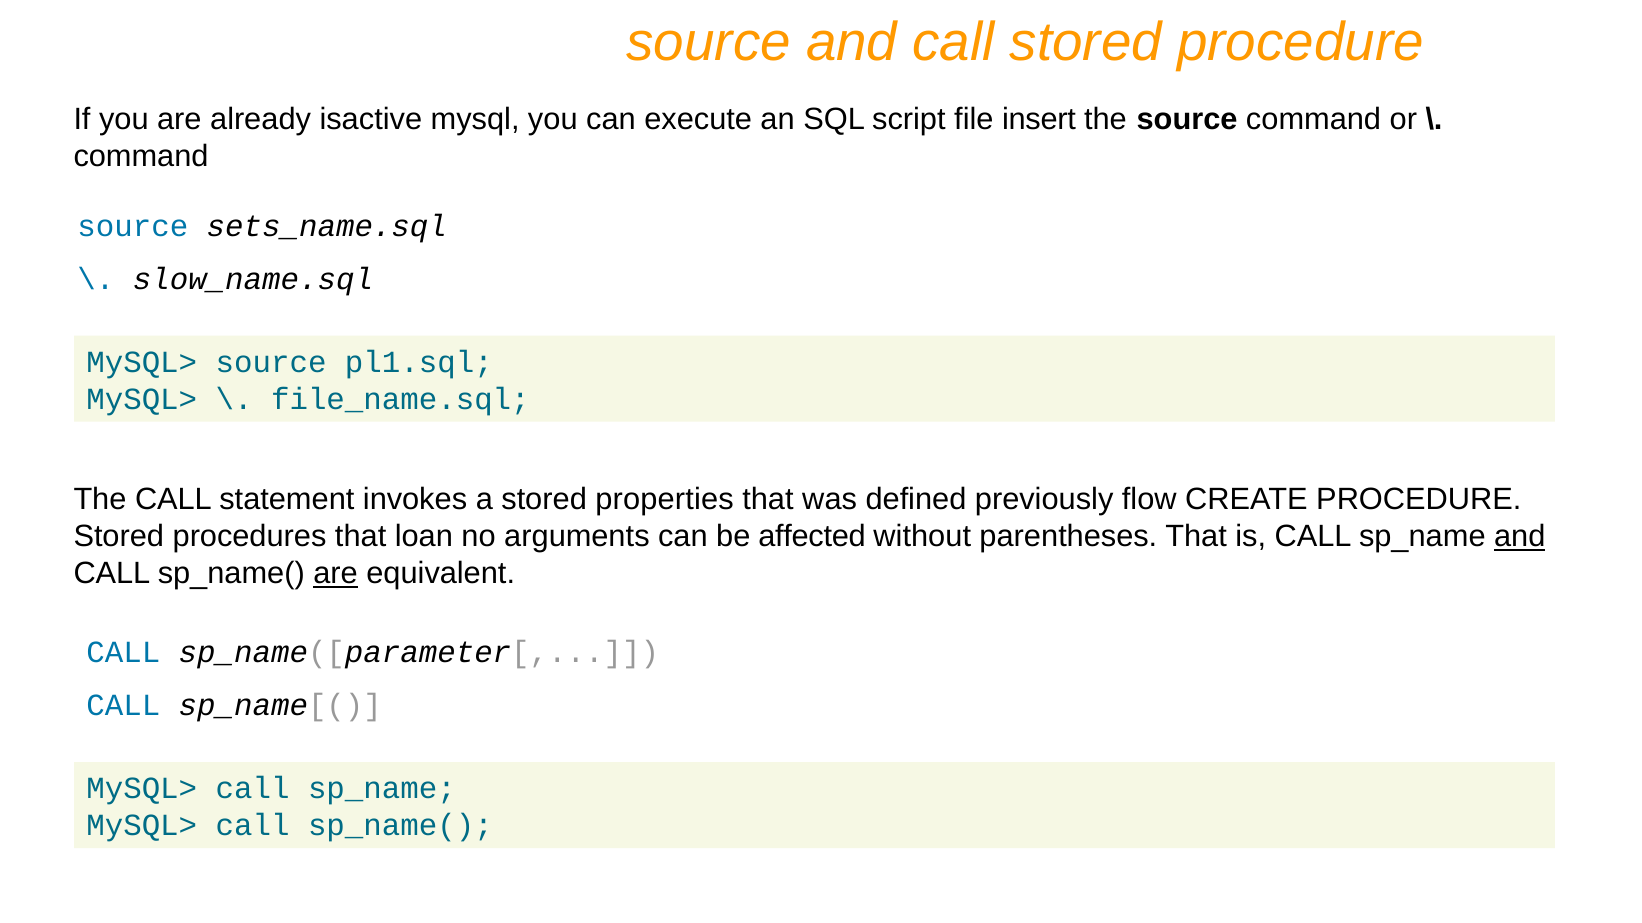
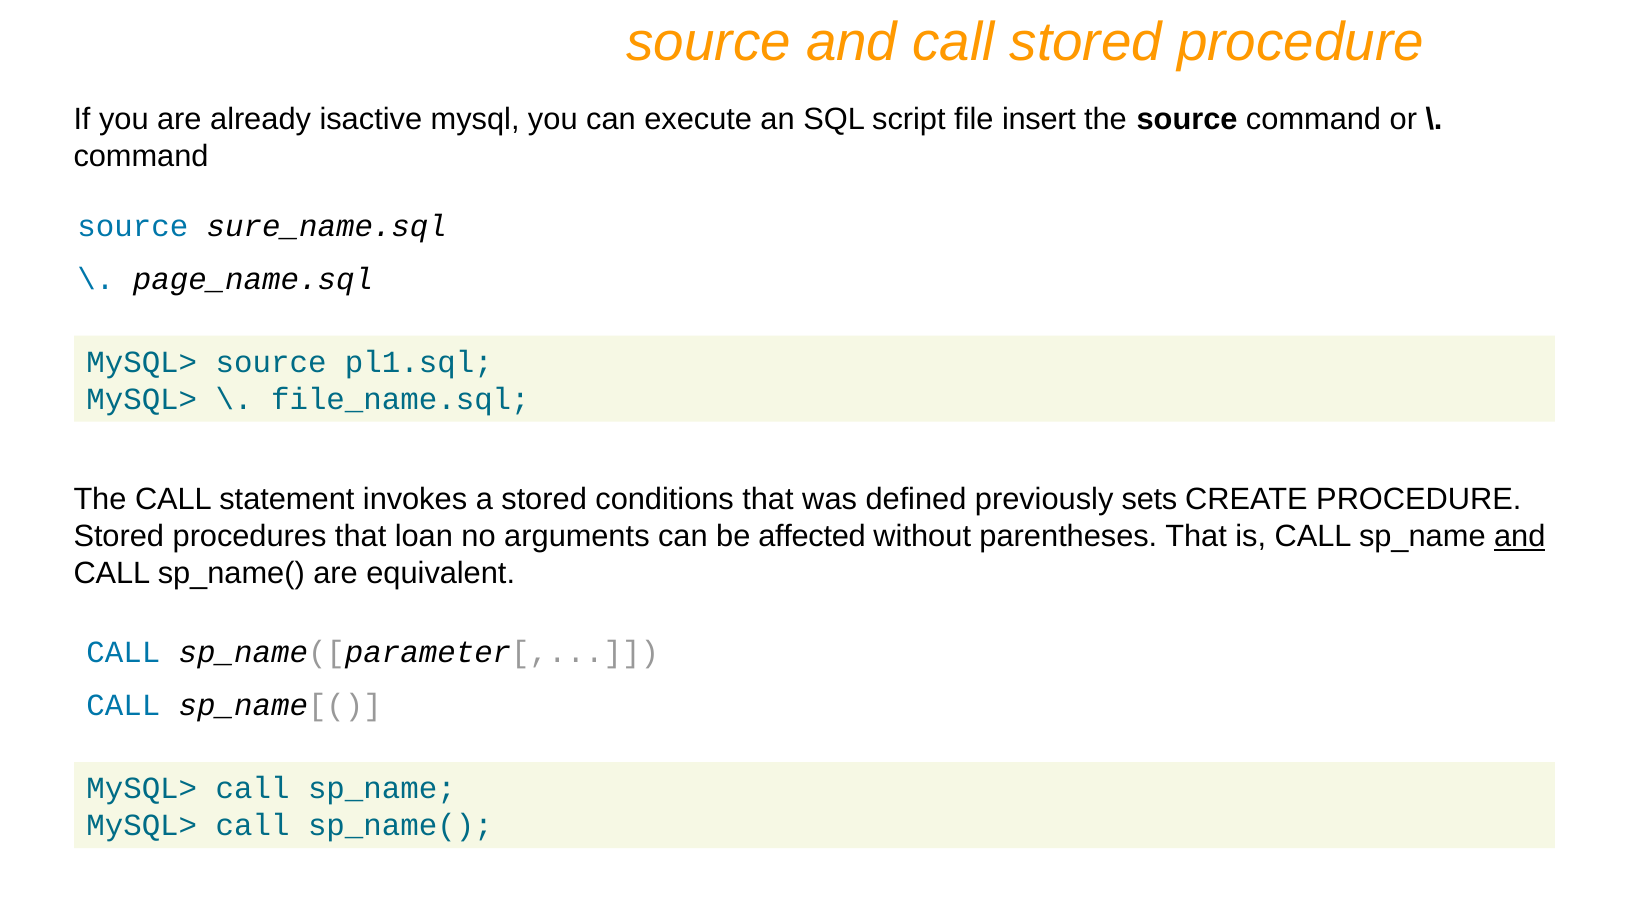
sets_name.sql: sets_name.sql -> sure_name.sql (327, 227)
slow_name.sql: slow_name.sql -> page_name.sql (253, 280)
properties: properties -> conditions (665, 500)
flow: flow -> sets (1149, 500)
are underline: present -> none (336, 574)
